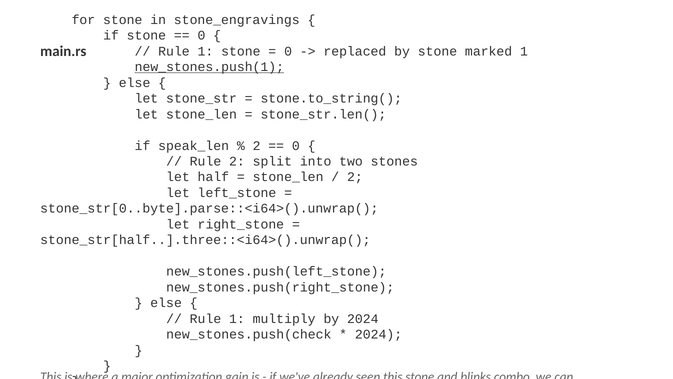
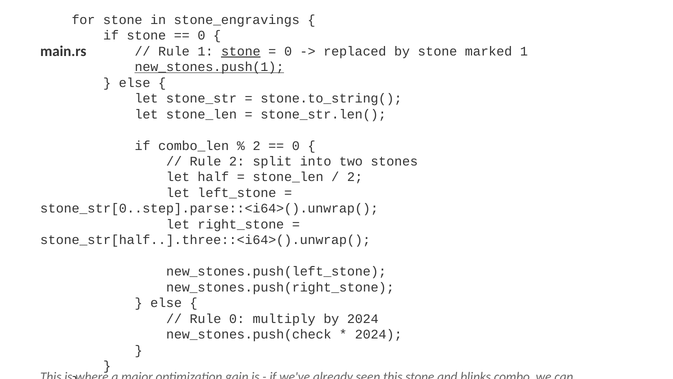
stone underline: none -> present (241, 51)
speak_len: speak_len -> combo_len (194, 146)
stone_str[0..byte].parse::<i64>().unwrap(: stone_str[0..byte].parse::<i64>().unwrap( -> stone_str[0..step].parse::<i64>().unwrap( (209, 208)
1: 1 -> 0 (237, 318)
